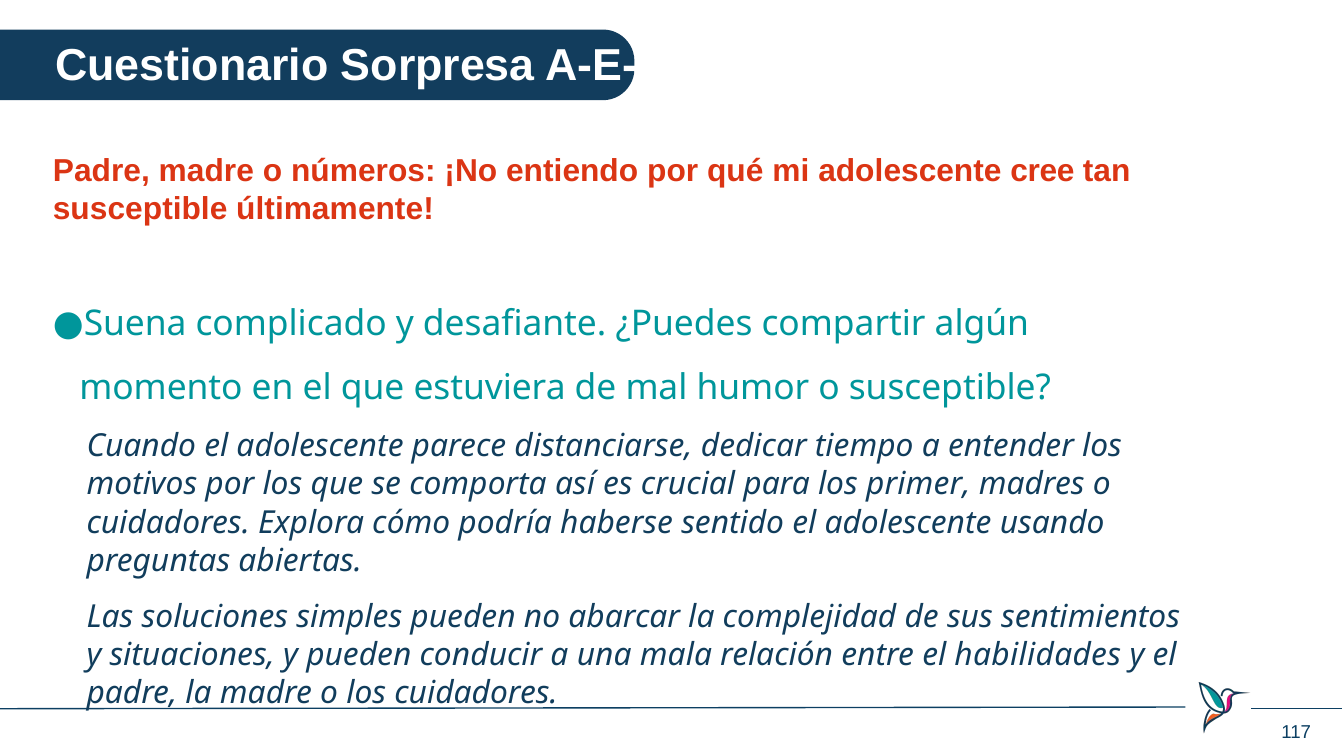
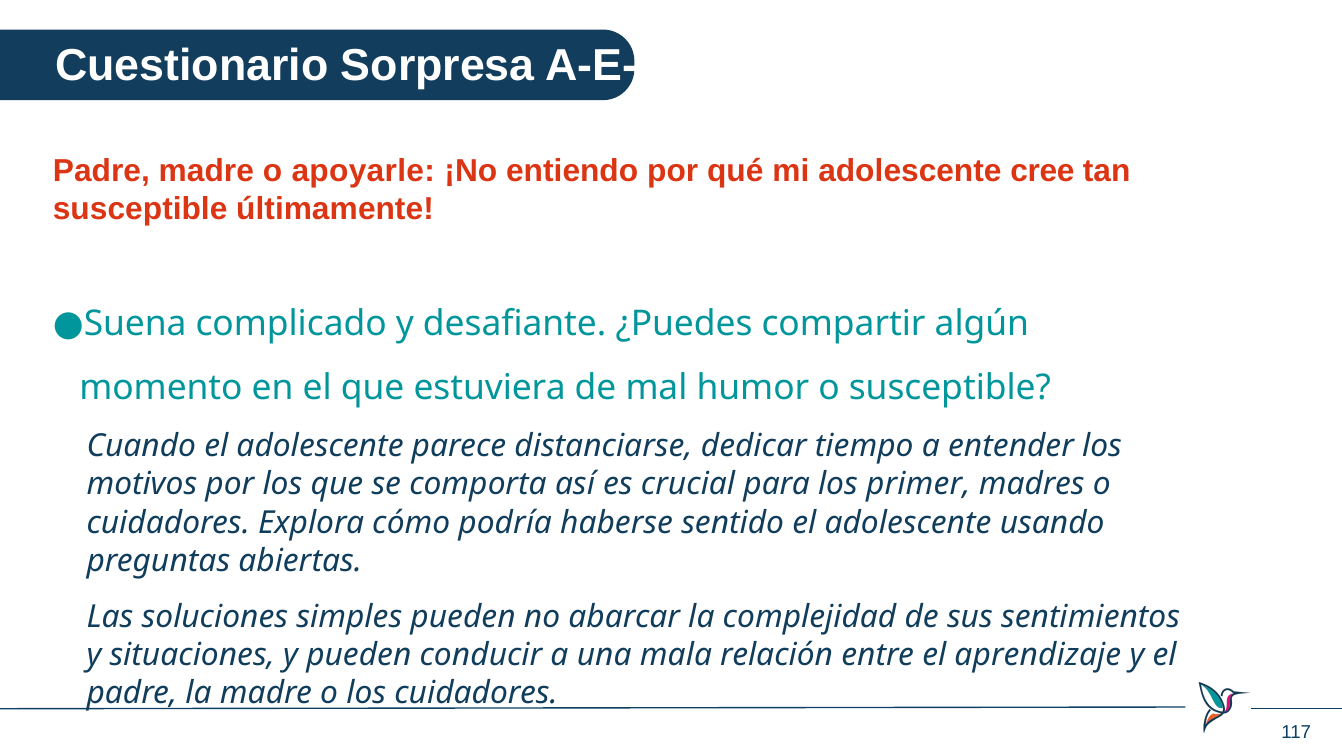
números: números -> apoyarle (363, 171)
habilidades: habilidades -> aprendizaje (1038, 655)
